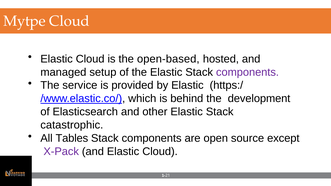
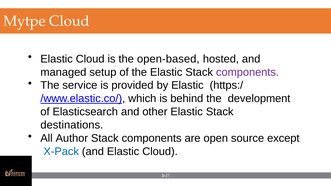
catastrophic: catastrophic -> destinations (72, 125)
Tables: Tables -> Author (72, 138)
X-Pack colour: purple -> blue (61, 152)
